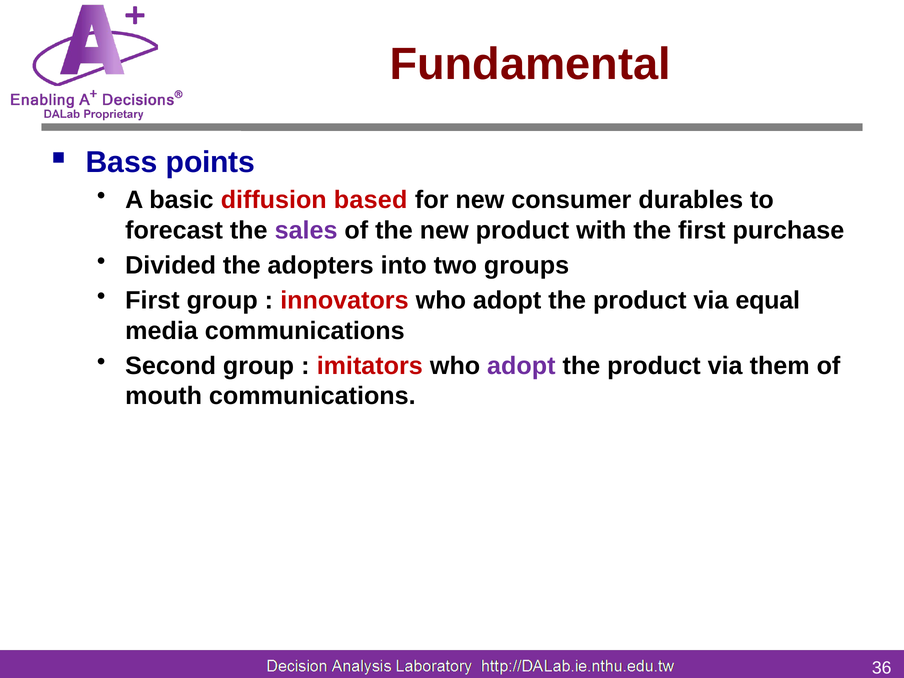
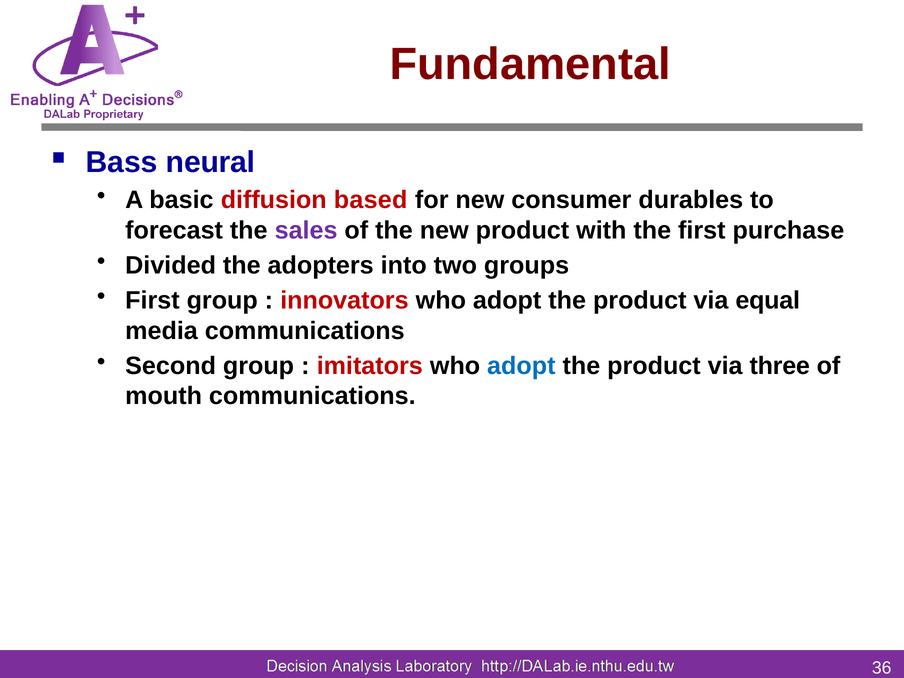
points: points -> neural (210, 162)
adopt colour: purple -> blue (521, 366)
them: them -> three (780, 366)
